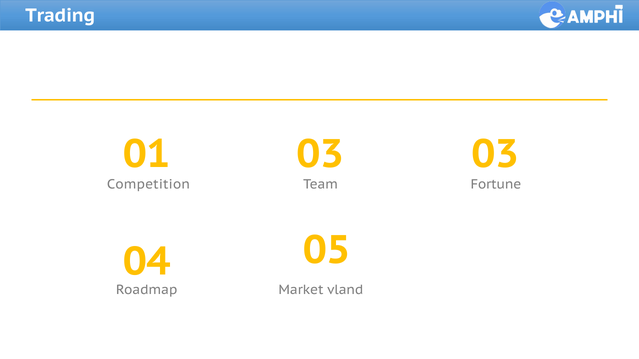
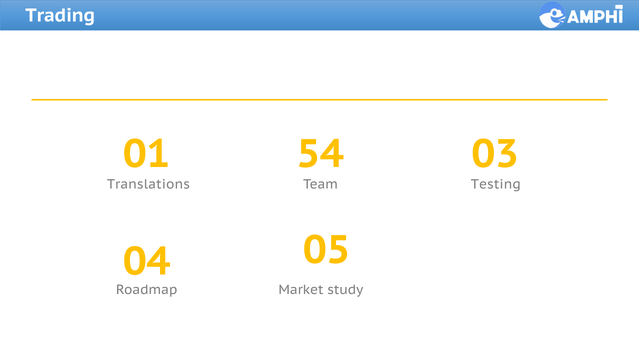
01 03: 03 -> 54 (320, 154)
Competition: Competition -> Translations (148, 185)
Fortune: Fortune -> Testing (496, 185)
vland: vland -> study (345, 290)
